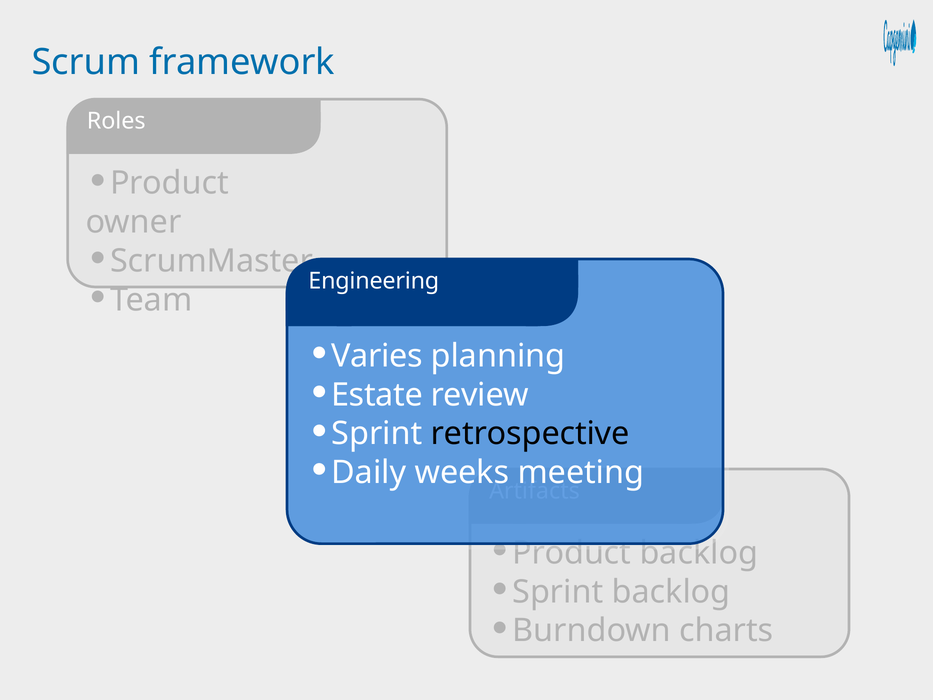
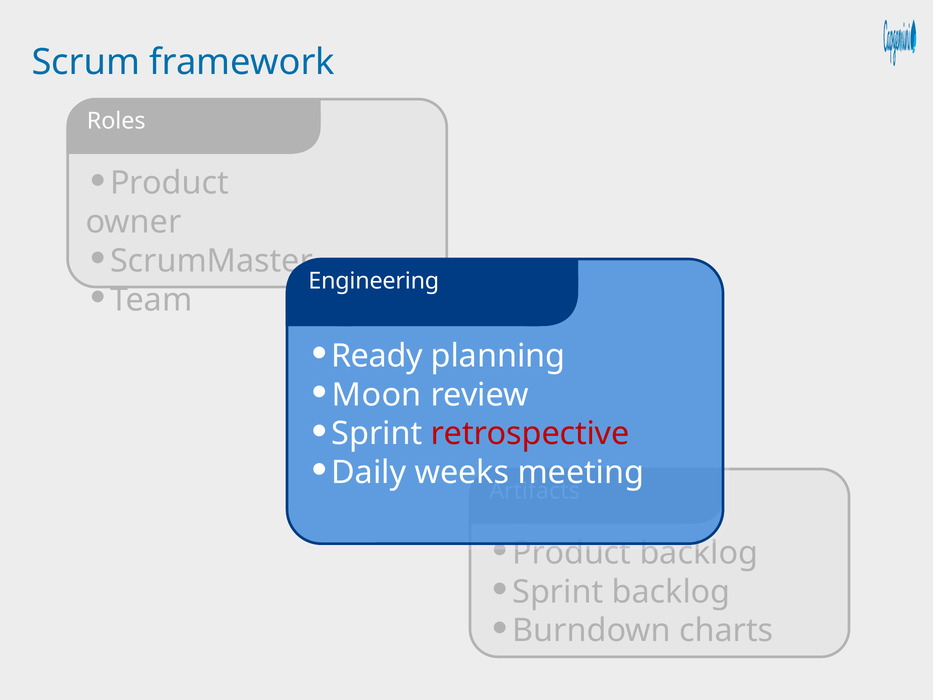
Varies: Varies -> Ready (377, 356)
Estate: Estate -> Moon (377, 395)
retrospective colour: black -> red (530, 434)
